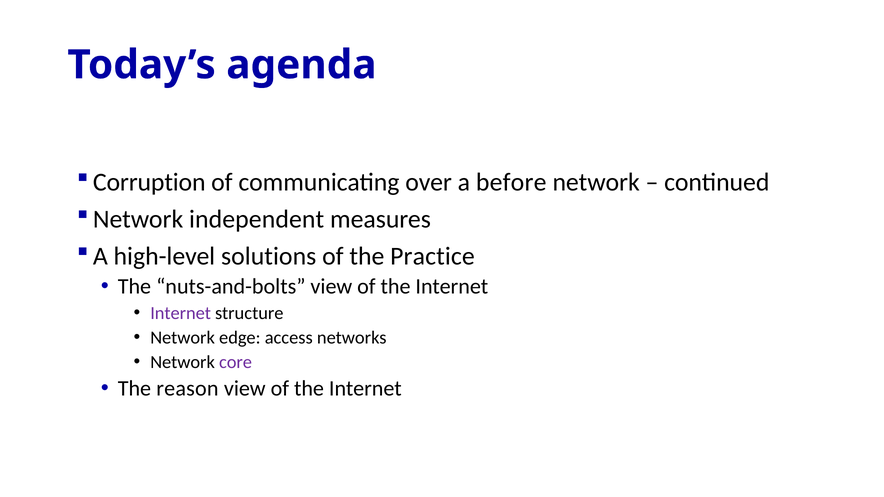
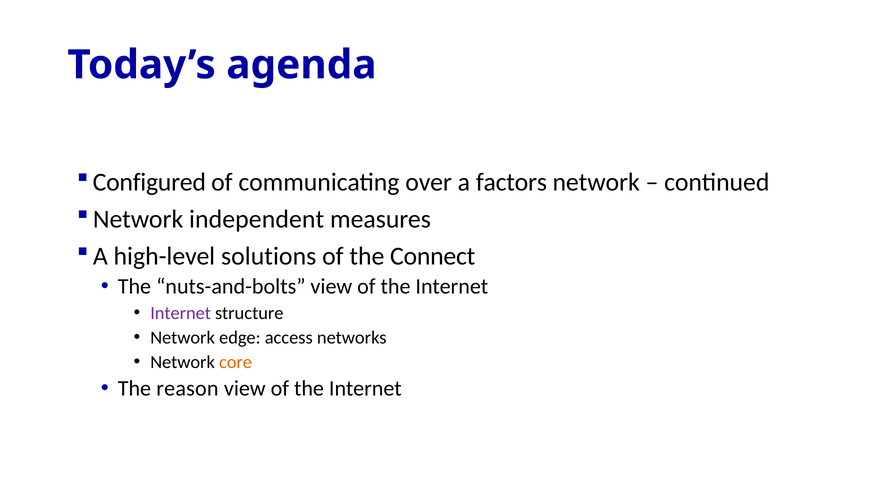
Corruption: Corruption -> Configured (149, 182)
before: before -> factors (511, 182)
Practice: Practice -> Connect (433, 256)
core colour: purple -> orange (236, 362)
